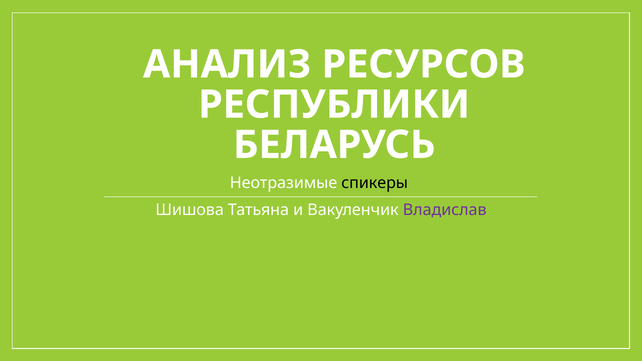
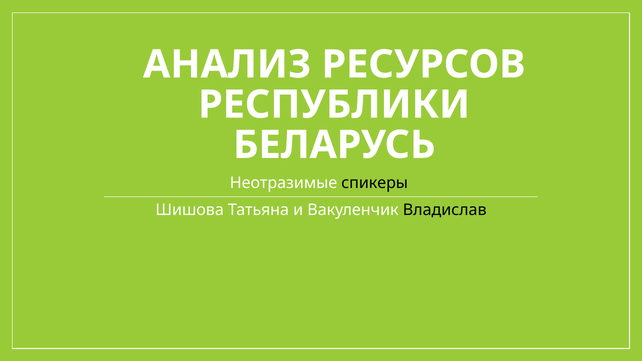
Владислав colour: purple -> black (445, 210)
